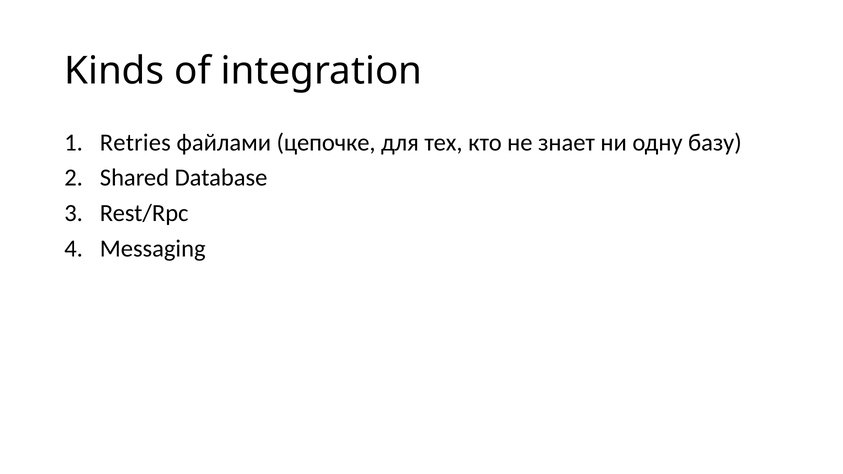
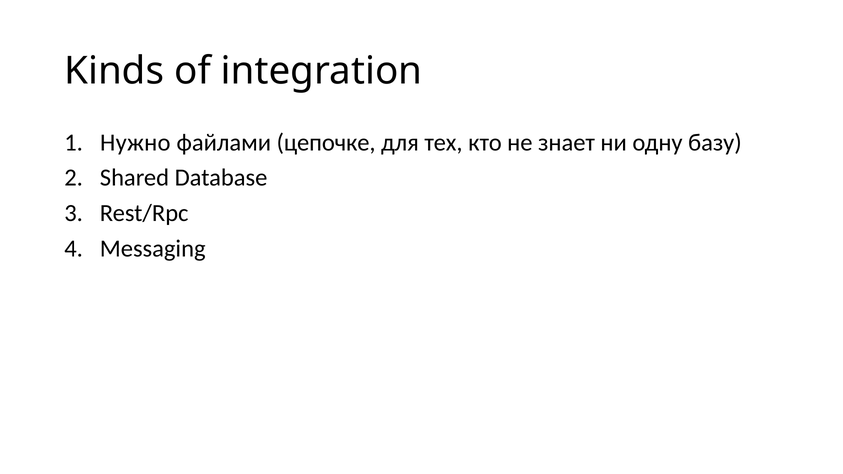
Retries: Retries -> Нужно (135, 143)
